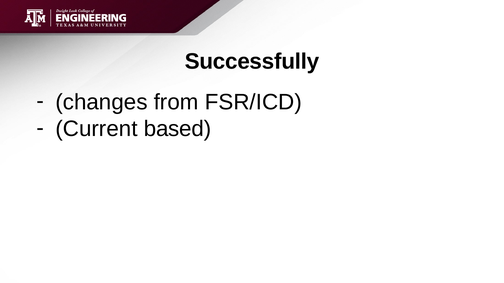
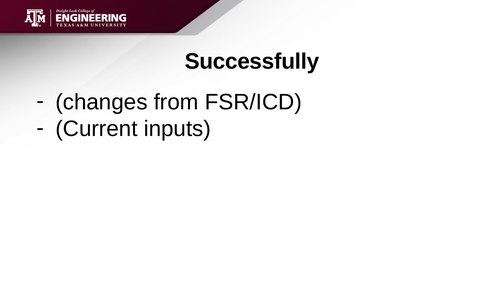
based: based -> inputs (177, 129)
